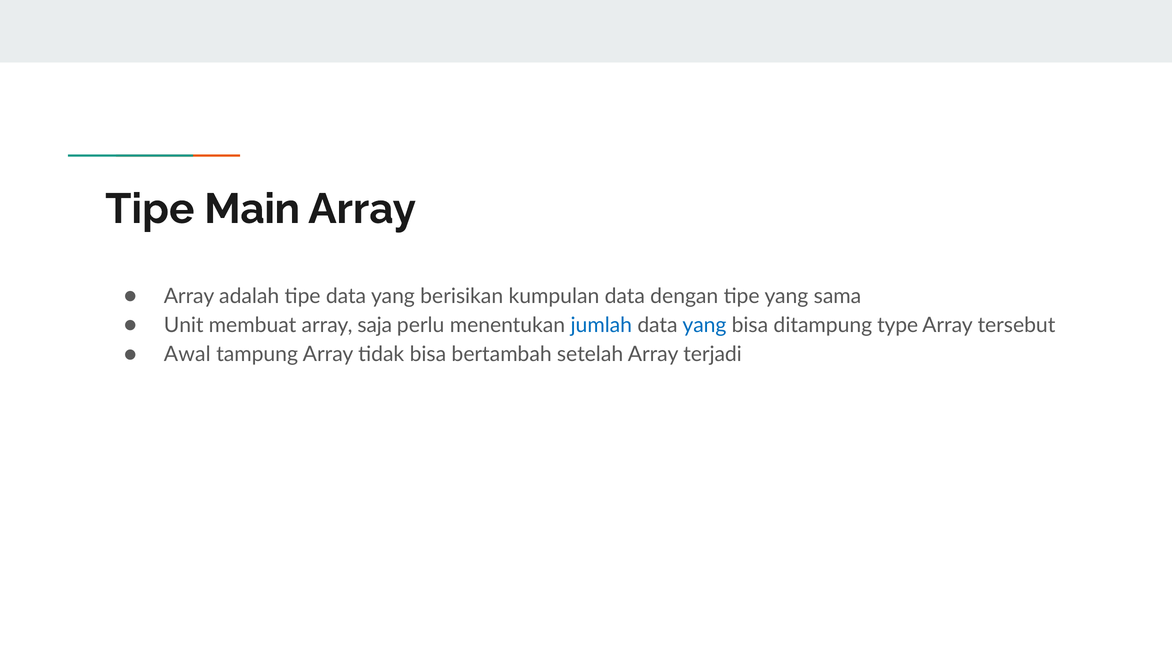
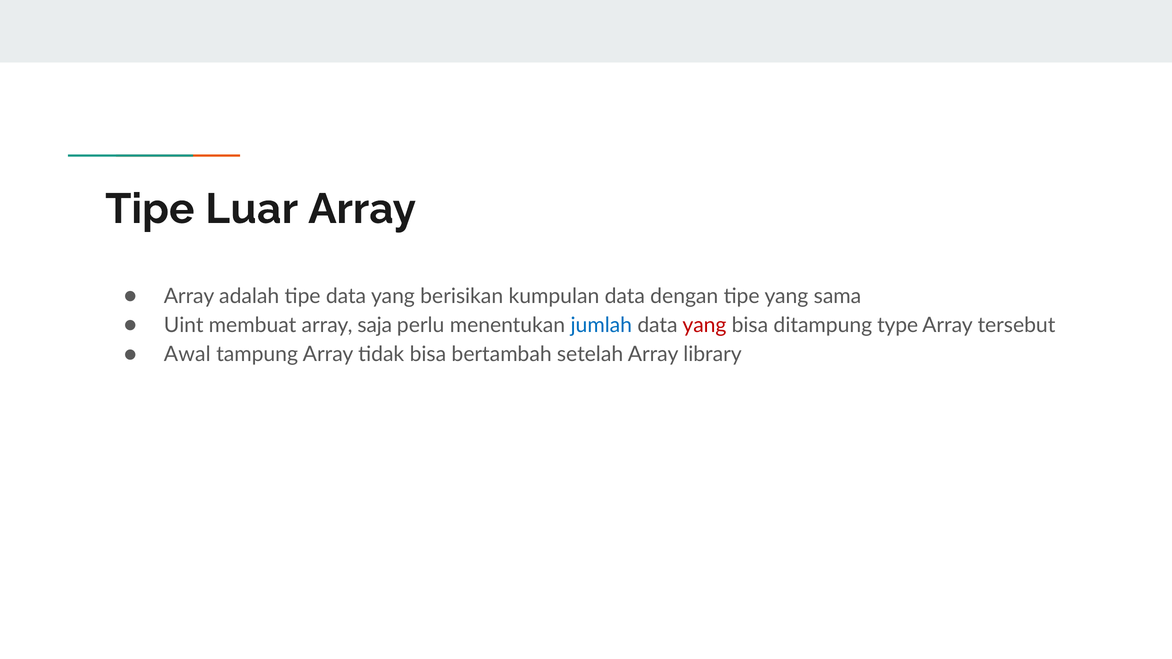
Main: Main -> Luar (252, 209)
Unit: Unit -> Uint (184, 325)
yang colour: blue -> red (704, 325)
terjadi: terjadi -> library (713, 355)
